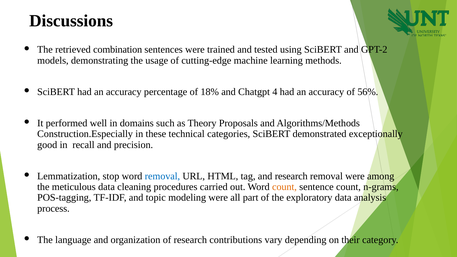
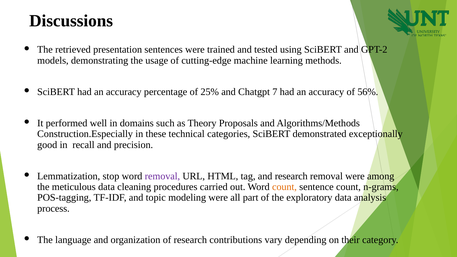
combination: combination -> presentation (118, 50)
18%: 18% -> 25% (210, 92)
4: 4 -> 7 (275, 92)
removal colour: blue -> purple (162, 176)
